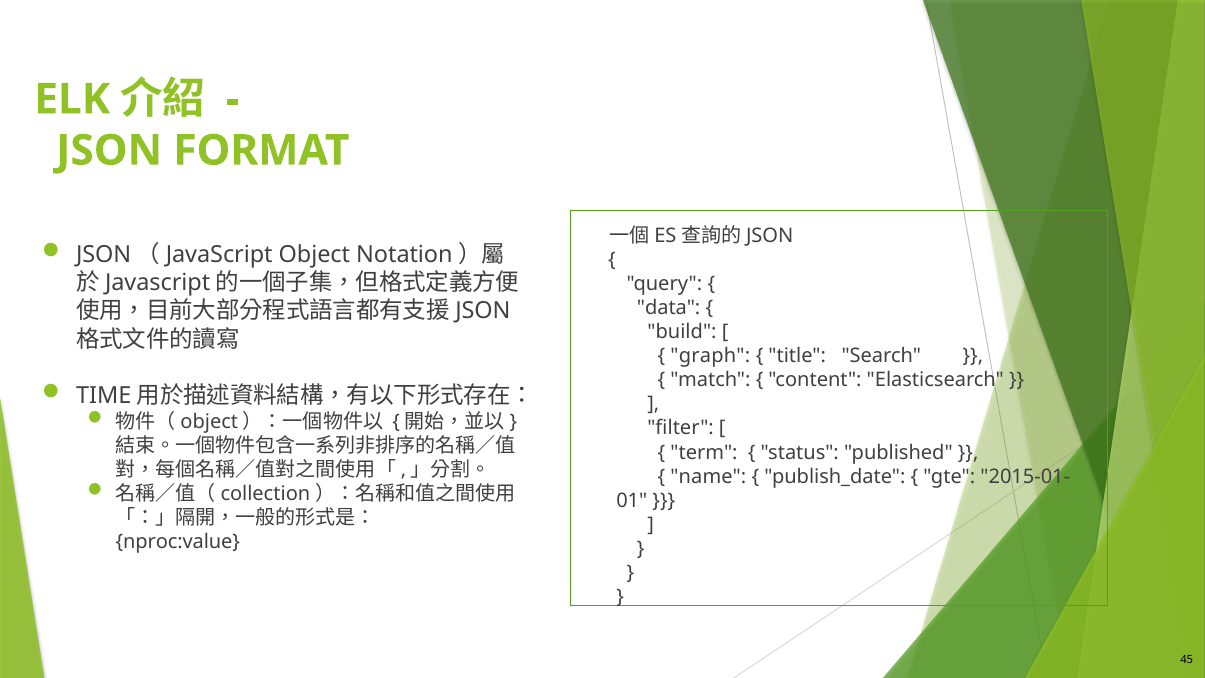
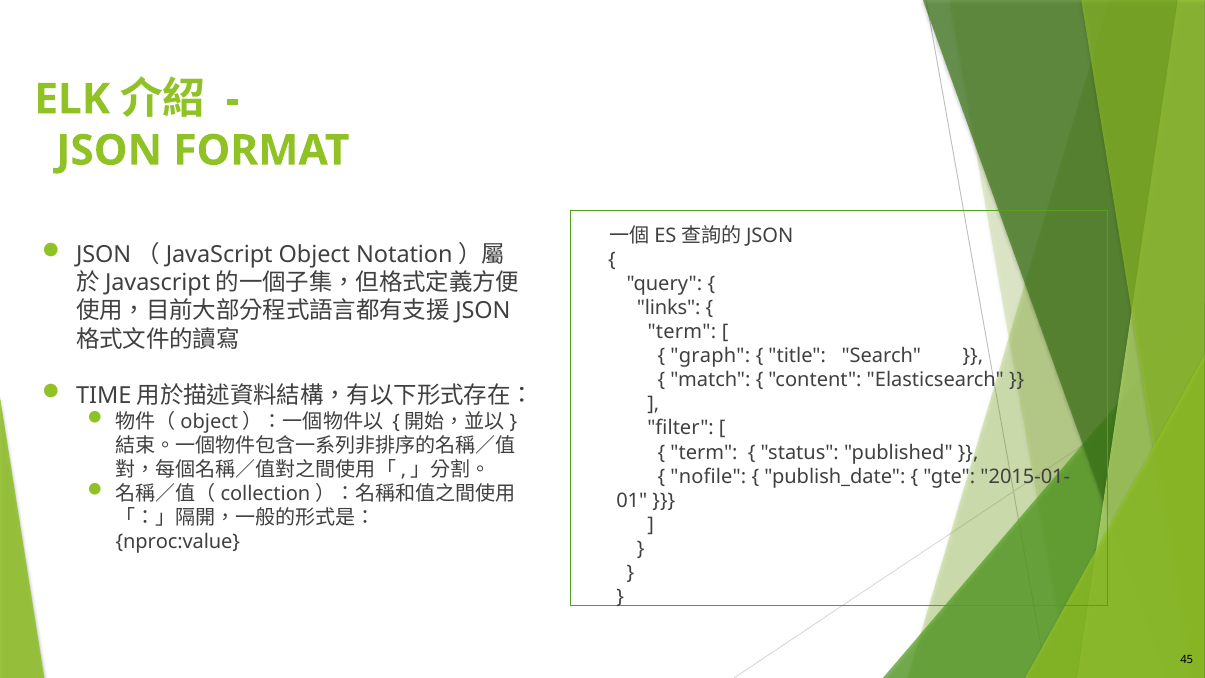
data: data -> links (669, 308)
build: build -> term (682, 332)
name: name -> nofile (708, 476)
